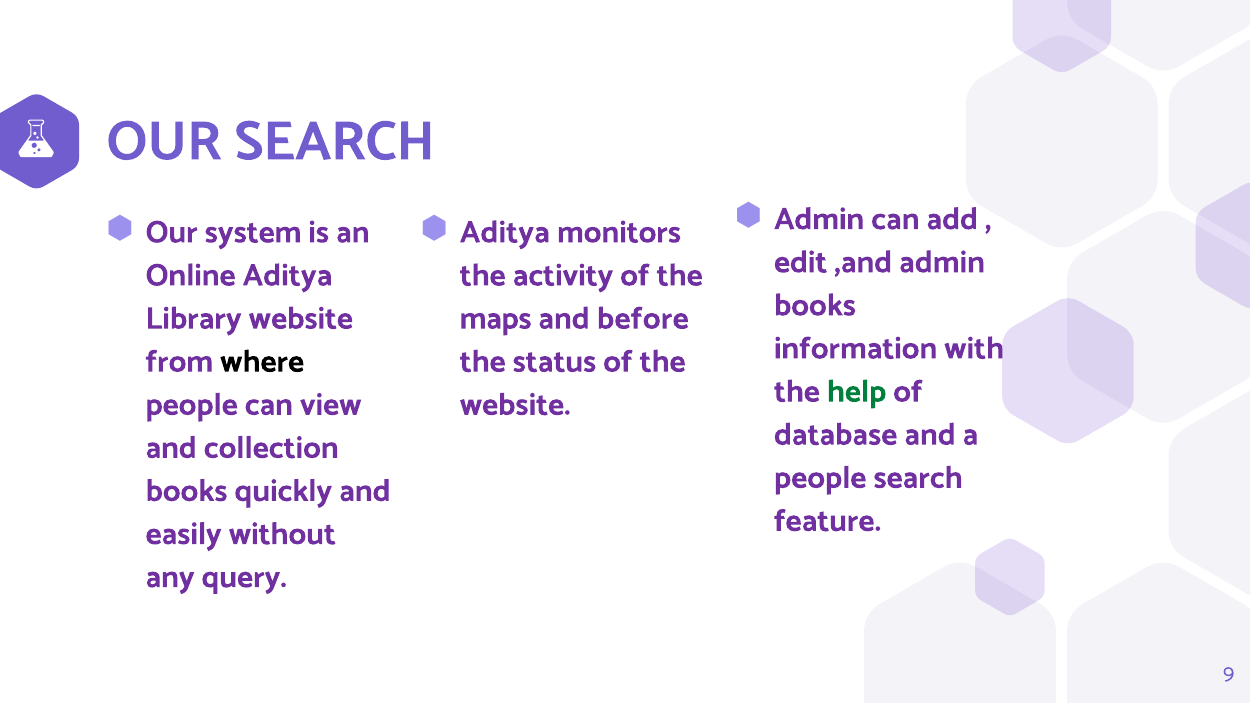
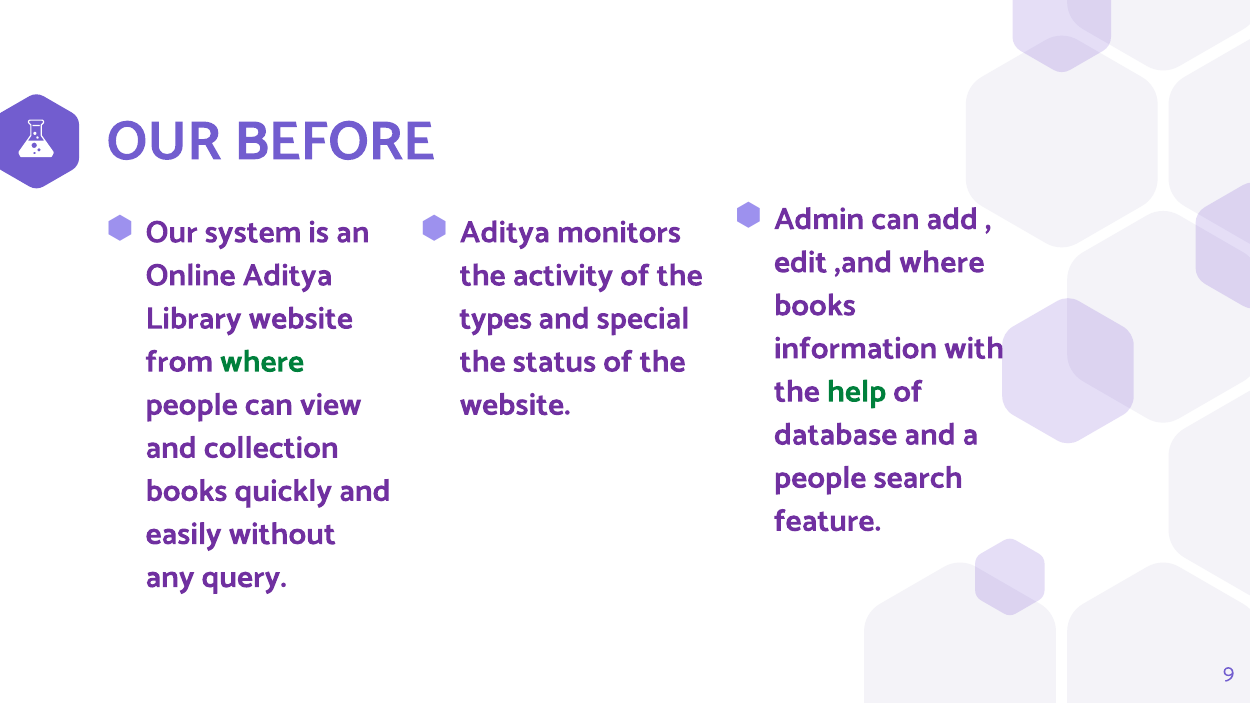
OUR SEARCH: SEARCH -> BEFORE (335, 141)
,and admin: admin -> where (942, 262)
maps: maps -> types (496, 318)
before: before -> special (643, 318)
where colour: black -> green (262, 361)
